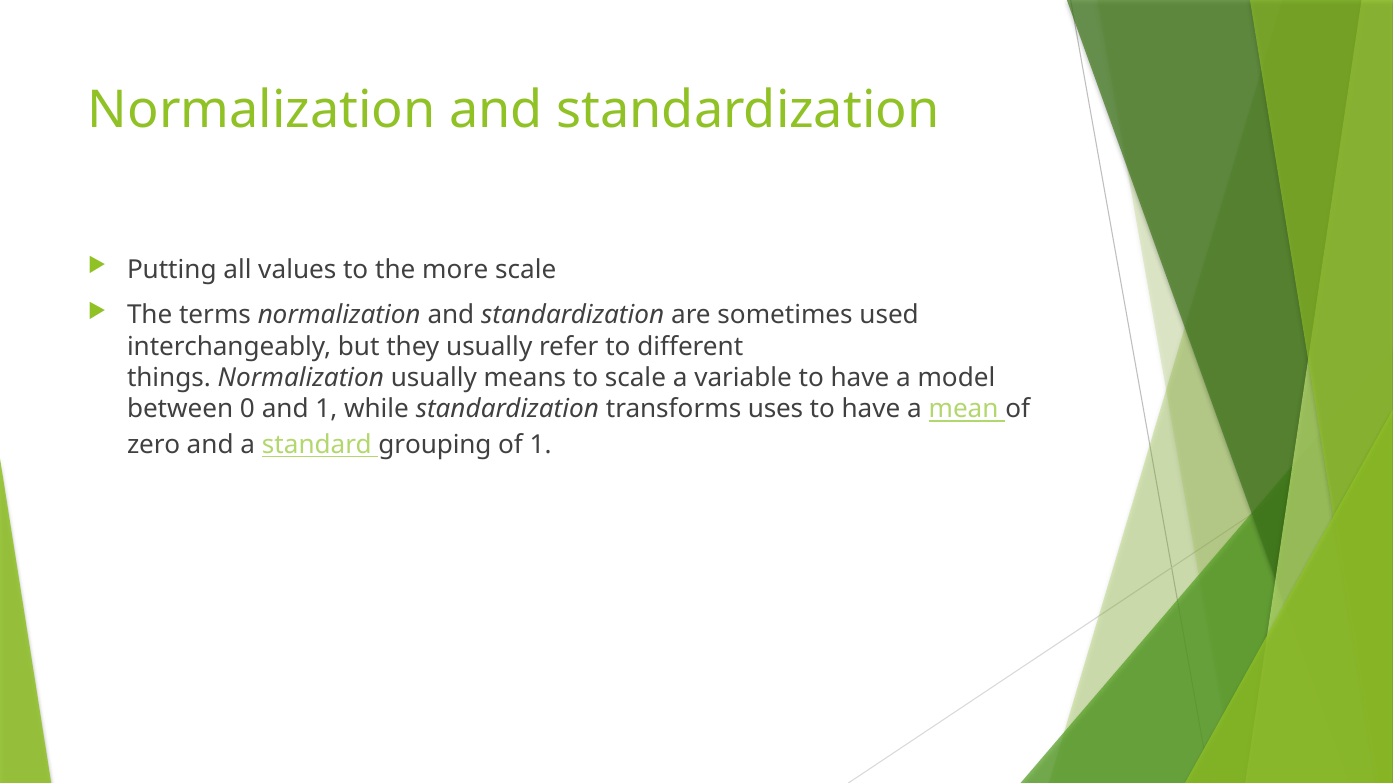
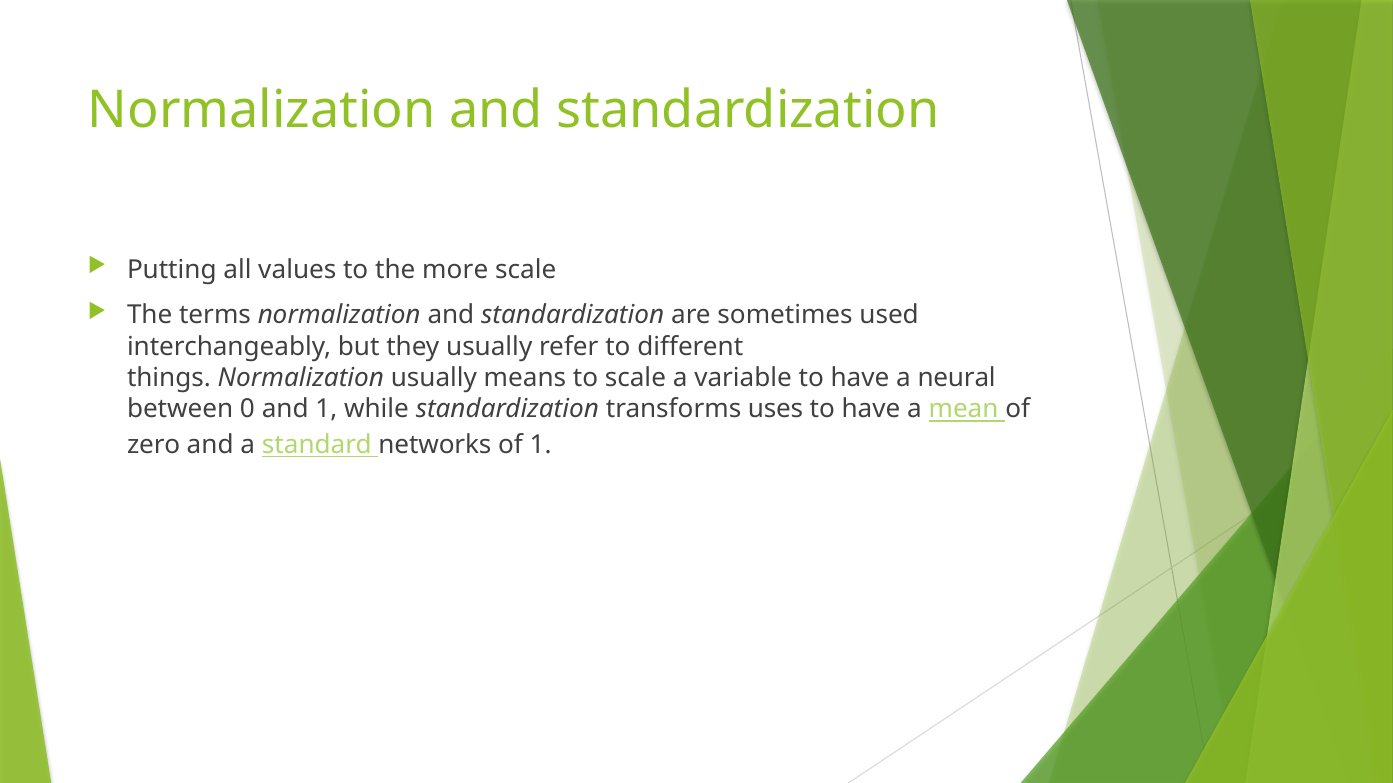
model: model -> neural (957, 378)
grouping: grouping -> networks (435, 445)
